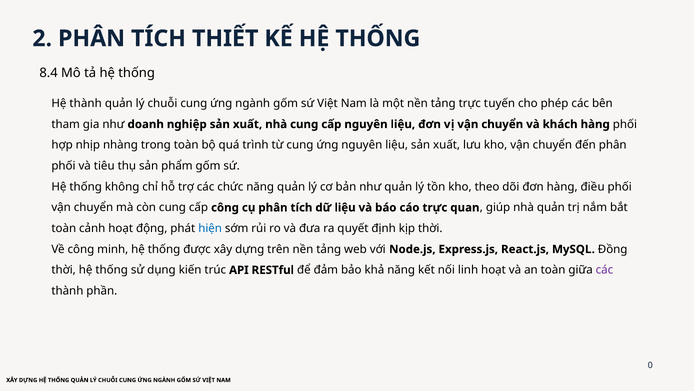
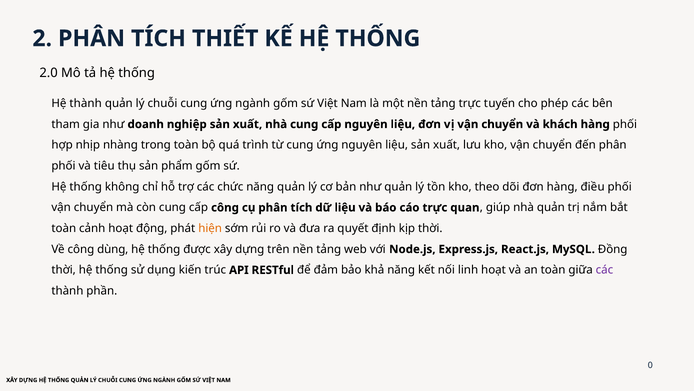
8.4: 8.4 -> 2.0 (49, 73)
hiện colour: blue -> orange (210, 228)
minh: minh -> dùng (113, 249)
